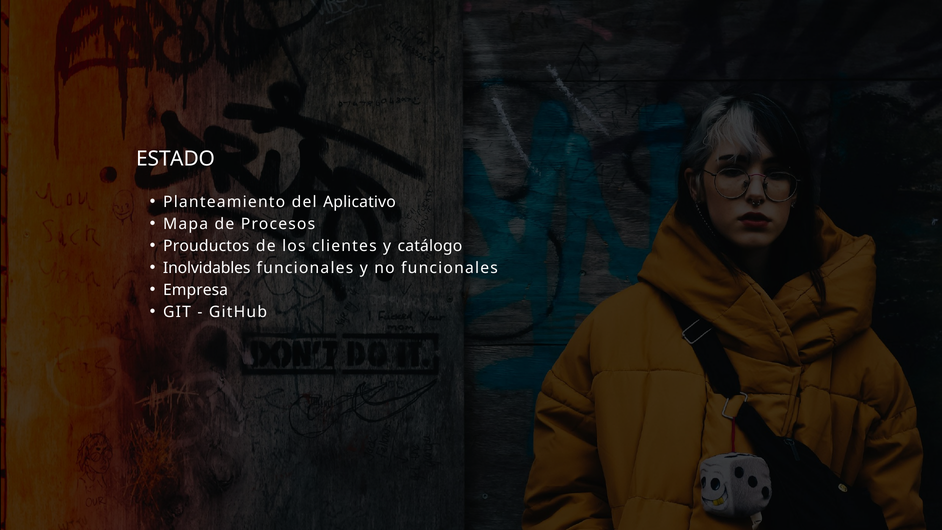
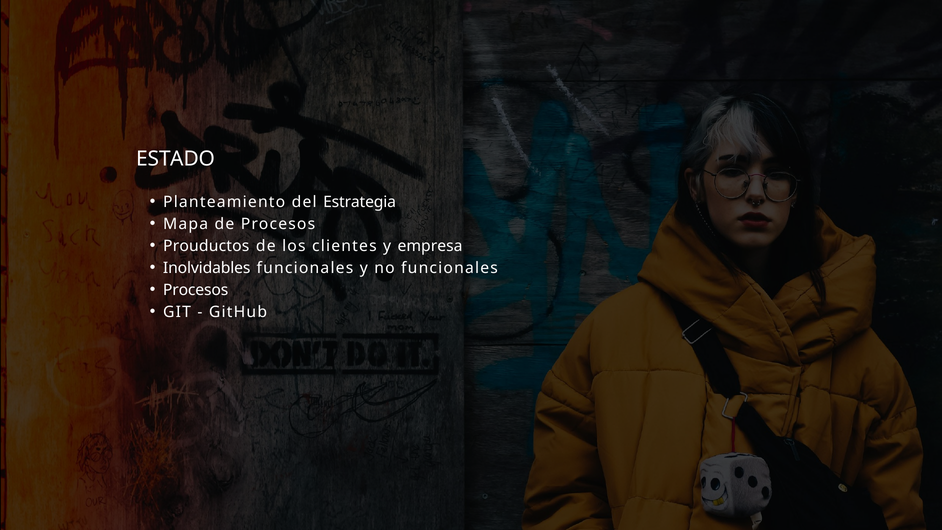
Aplicativo: Aplicativo -> Estrategia (360, 202)
catálogo: catálogo -> empresa (430, 246)
Empresa: Empresa -> Procesos (196, 290)
